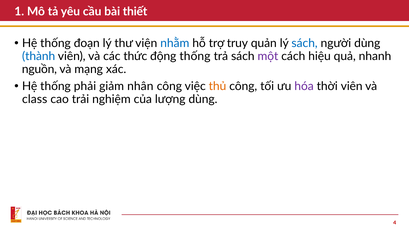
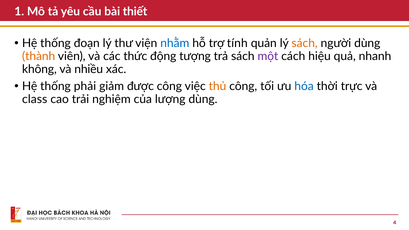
truy: truy -> tính (237, 43)
sách colour: blue -> orange (305, 43)
thành colour: blue -> orange (39, 56)
động thống: thống -> tượng (195, 56)
nguồn: nguồn -> không (39, 69)
mạng: mạng -> nhiều (89, 69)
nhân: nhân -> được (140, 86)
hóa colour: purple -> blue (304, 86)
thời viên: viên -> trực (352, 86)
